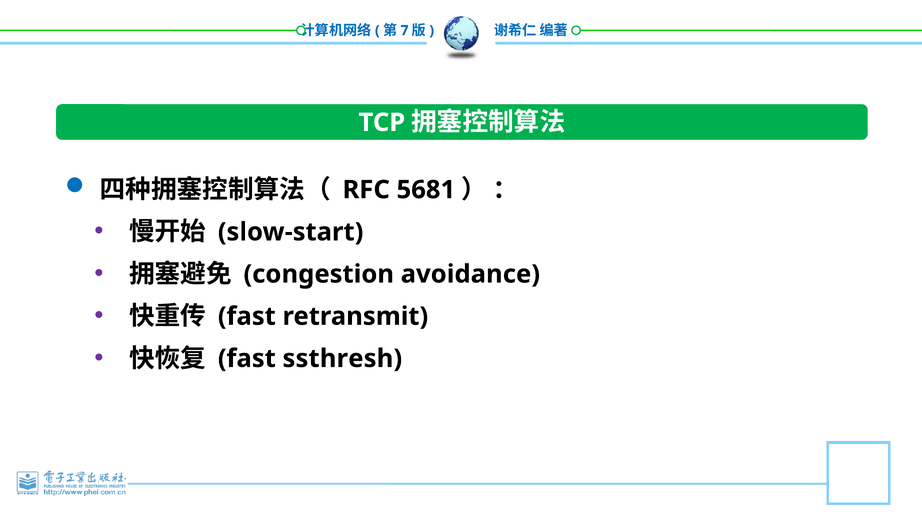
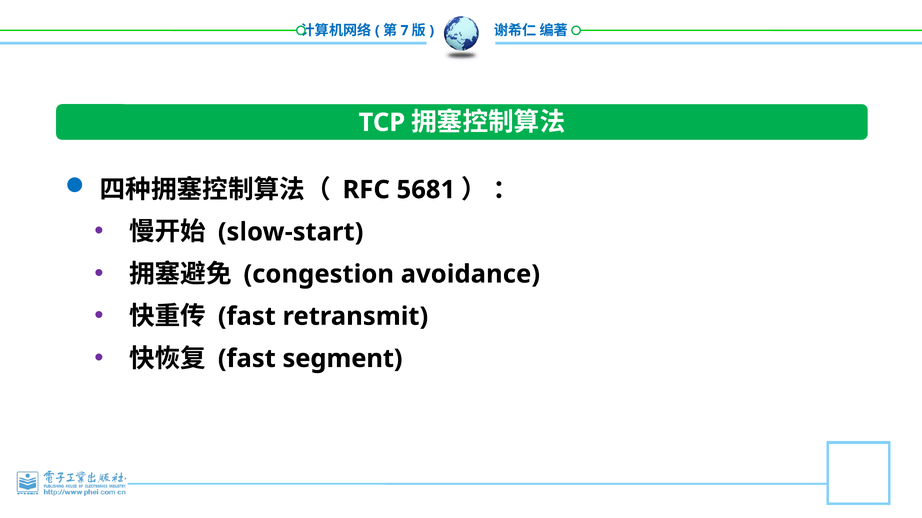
ssthresh: ssthresh -> segment (342, 359)
